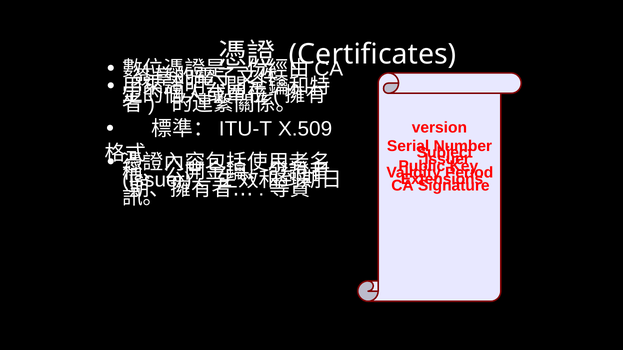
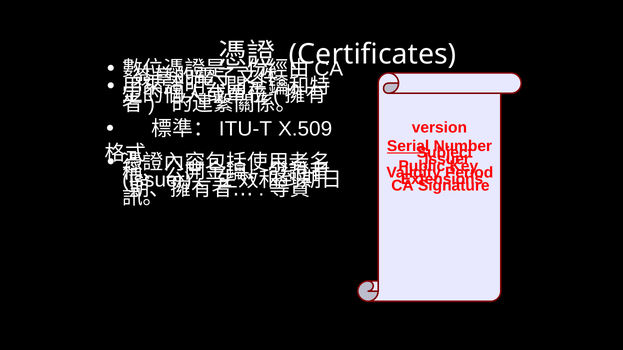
Serial underline: none -> present (408, 146)
